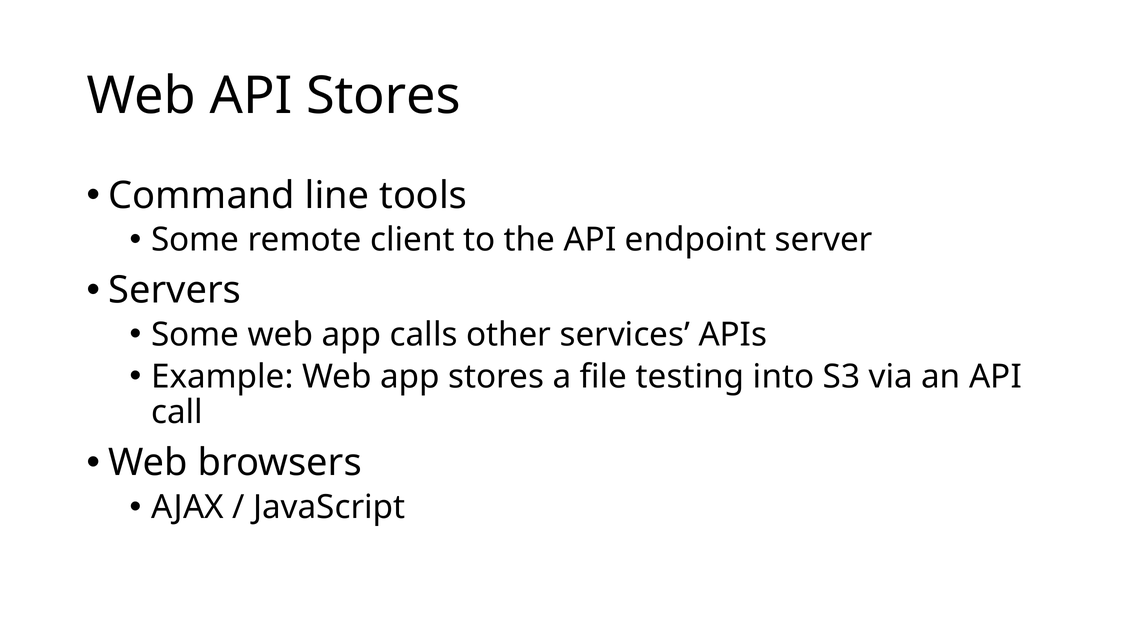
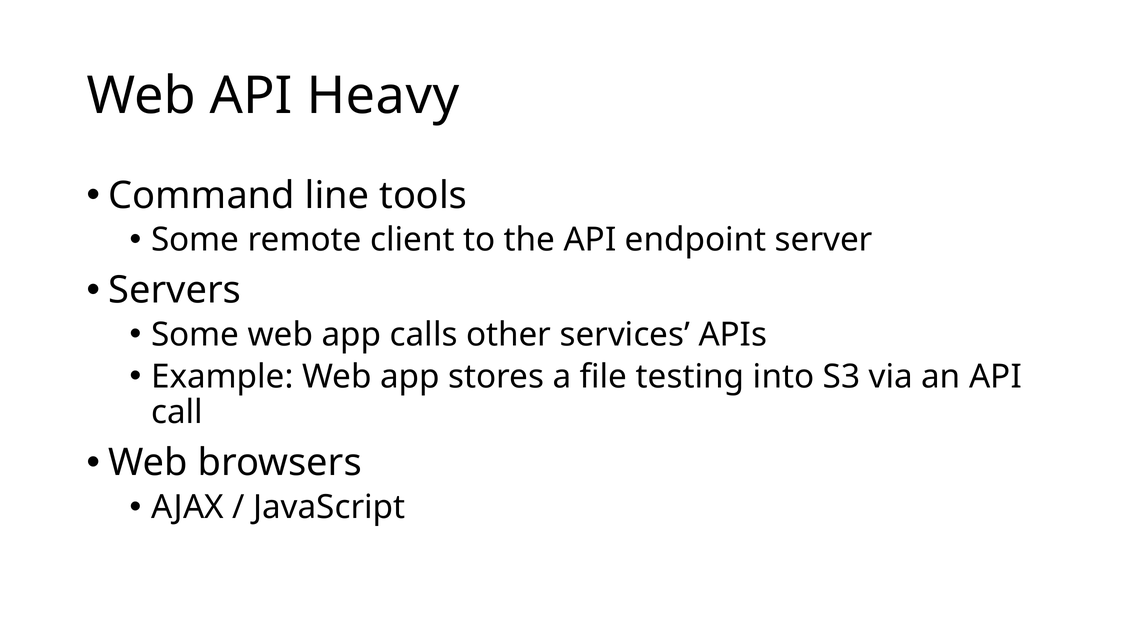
API Stores: Stores -> Heavy (383, 96)
